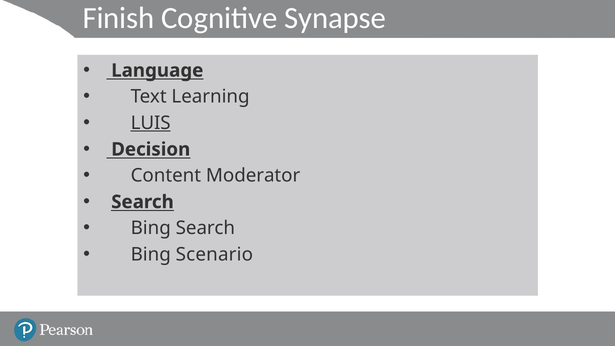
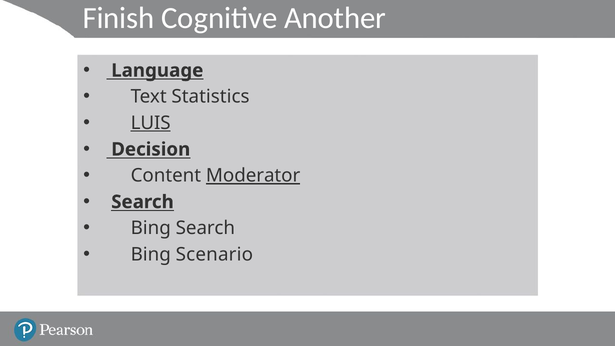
Synapse: Synapse -> Another (335, 18)
Learning: Learning -> Statistics (211, 97)
Moderator underline: none -> present (253, 176)
